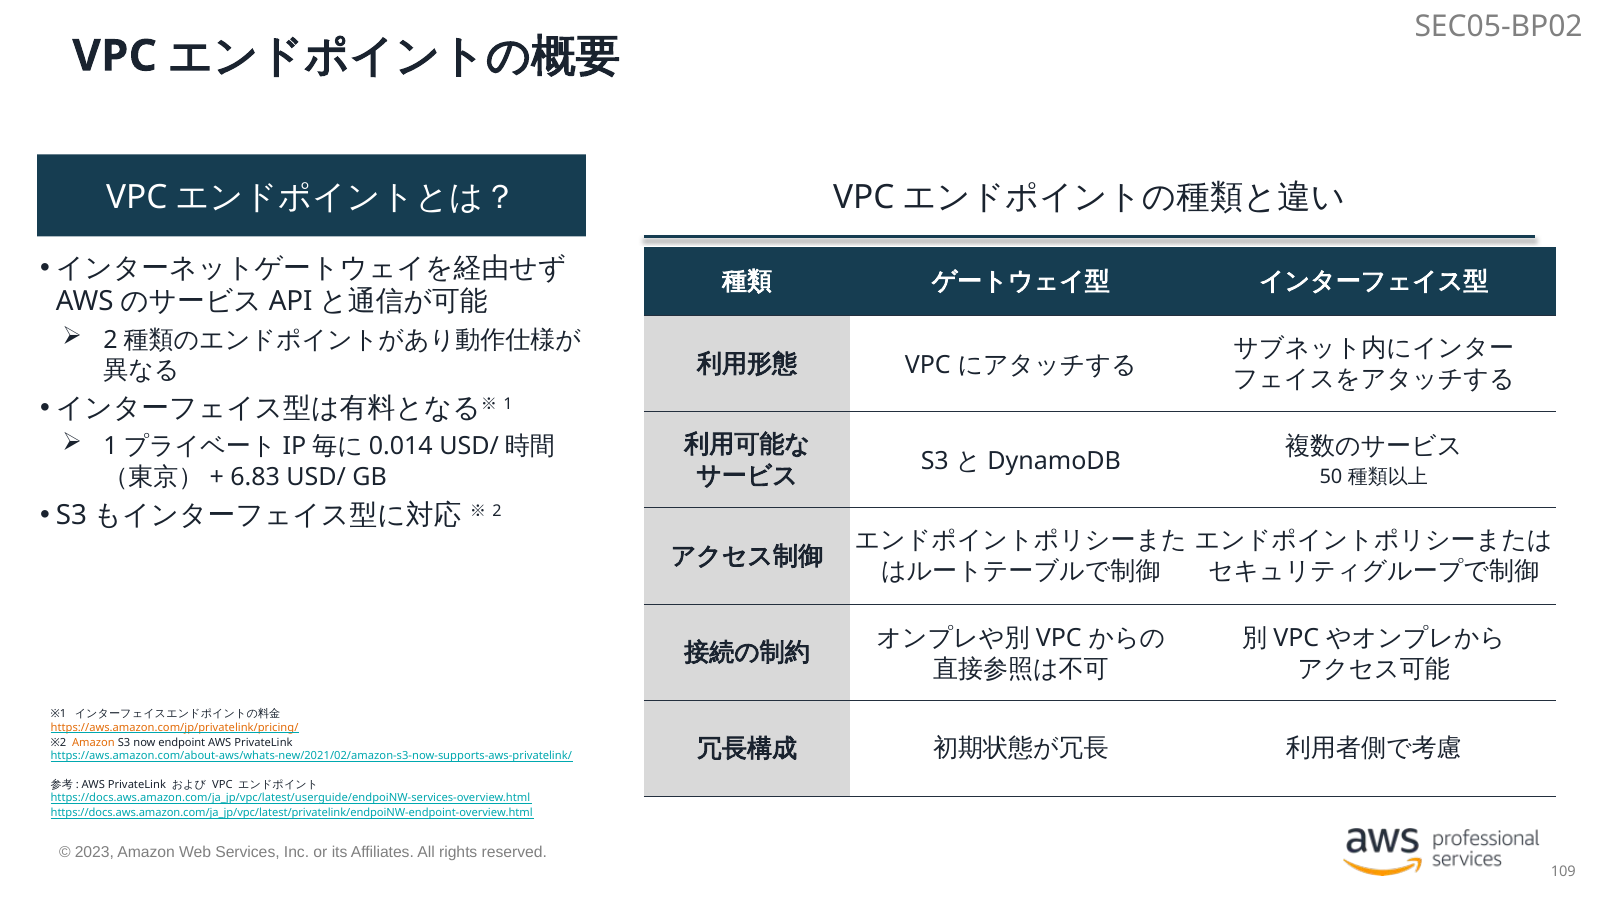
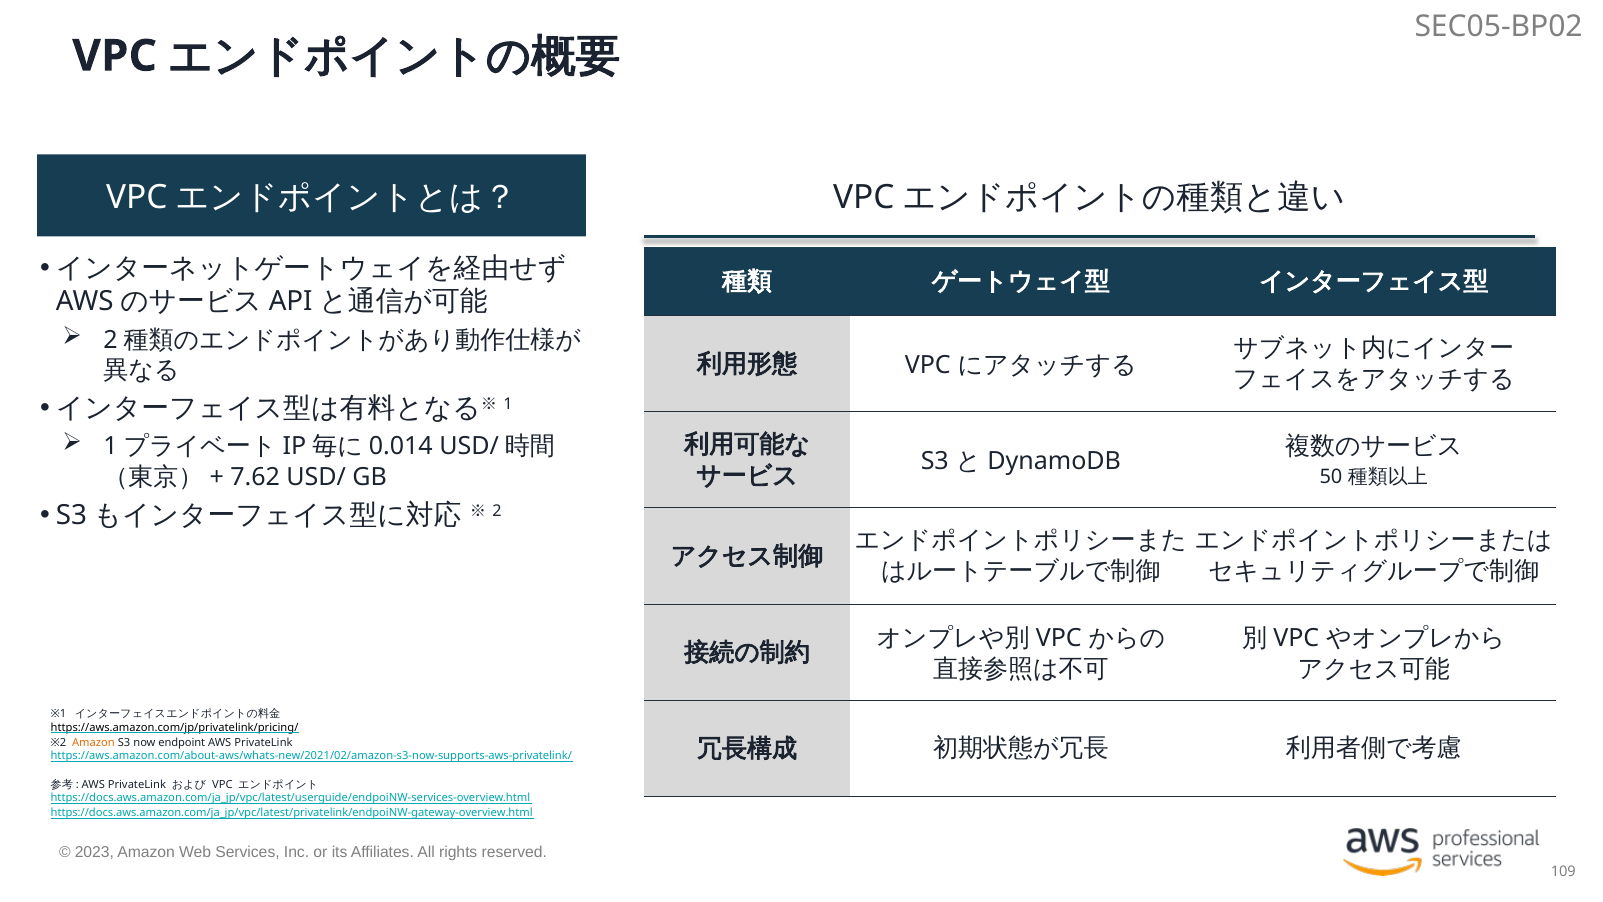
6.83: 6.83 -> 7.62 (255, 477)
https://aws.amazon.com/jp/privatelink/pricing/ colour: orange -> black (175, 727)
https://docs.aws.amazon.com/ja_jp/vpc/latest/privatelink/endpoiNW-endpoint-overview.html: https://docs.aws.amazon.com/ja_jp/vpc/latest/privatelink/endpoiNW-endpoint-overview.html -> https://docs.aws.amazon.com/ja_jp/vpc/latest/privatelink/endpoiNW-gateway-overview.html (292, 813)
